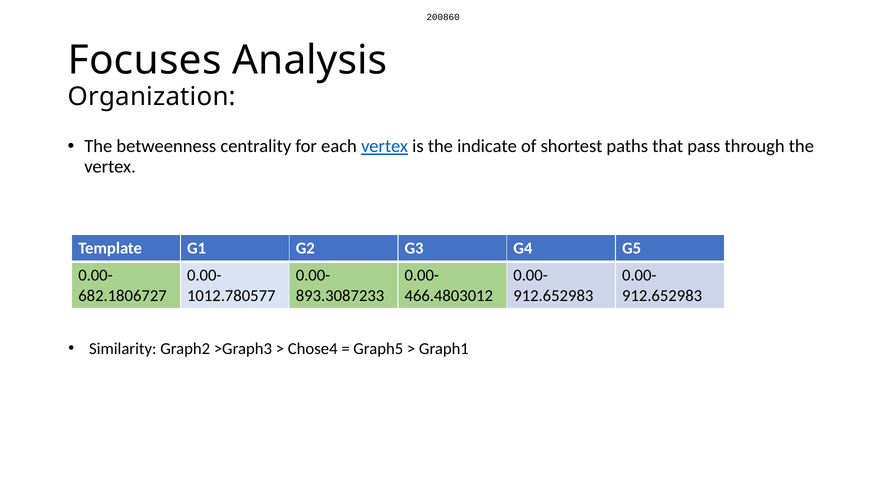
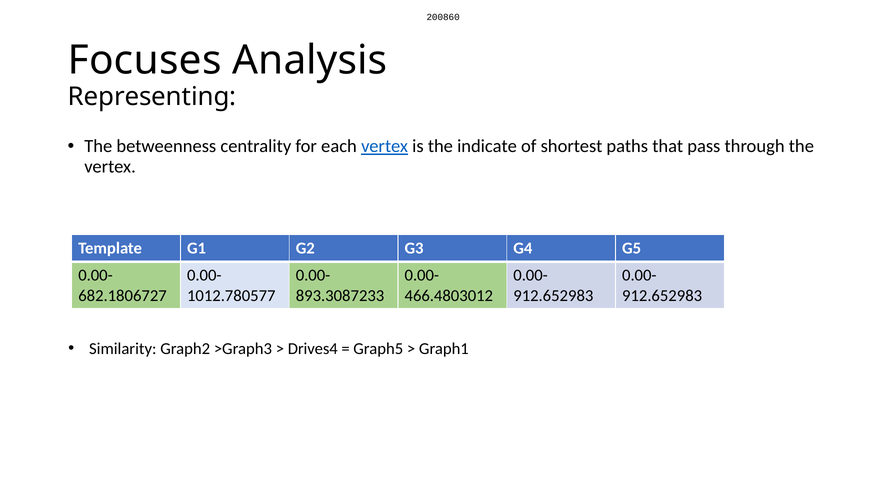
Organization: Organization -> Representing (152, 97)
Chose4: Chose4 -> Drives4 (313, 349)
